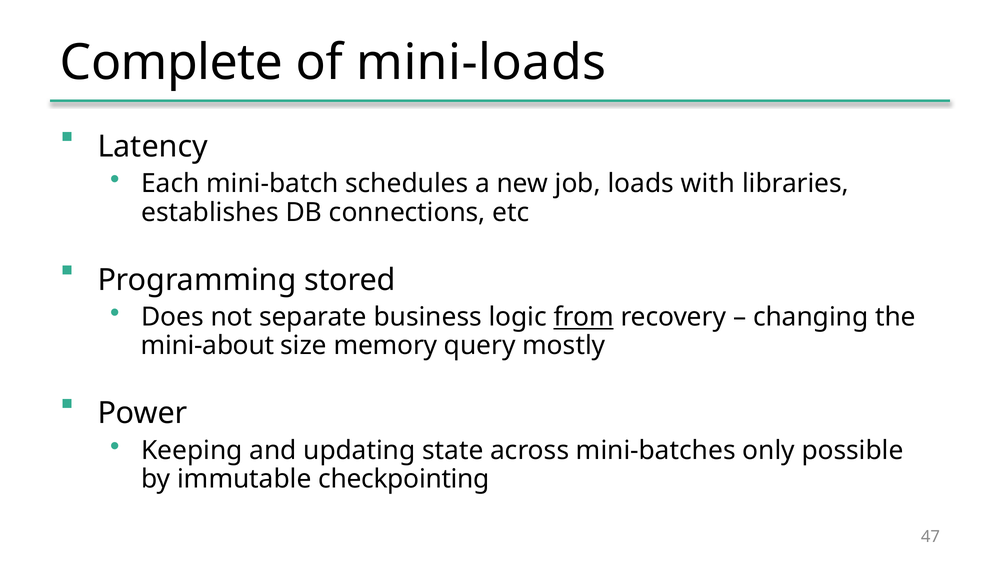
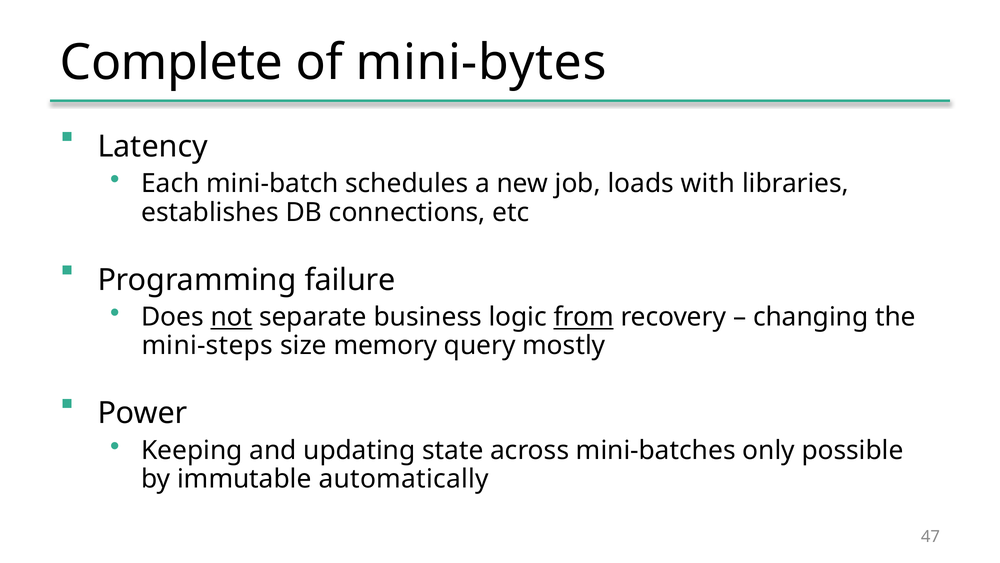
mini-loads: mini-loads -> mini-bytes (481, 63)
stored: stored -> failure (350, 280)
not underline: none -> present (231, 317)
mini-about: mini-about -> mini-steps (207, 345)
checkpointing: checkpointing -> automatically (404, 479)
